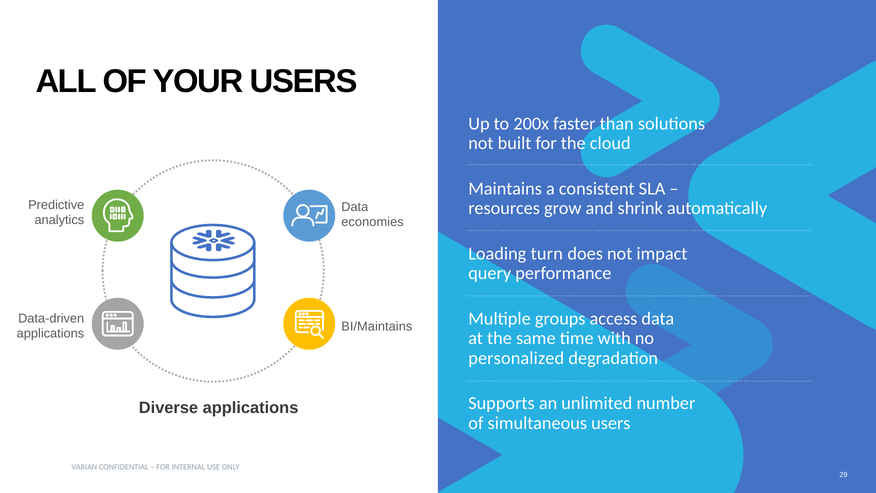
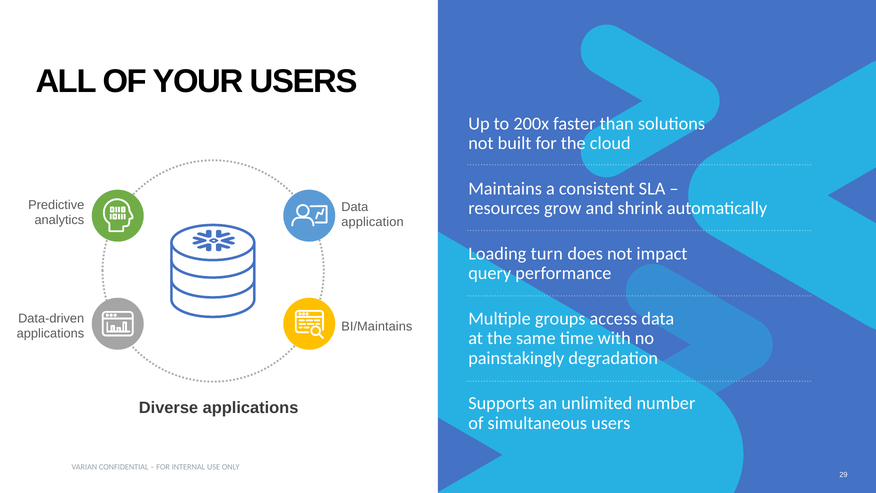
economies: economies -> application (372, 222)
personalized: personalized -> painstakingly (516, 358)
